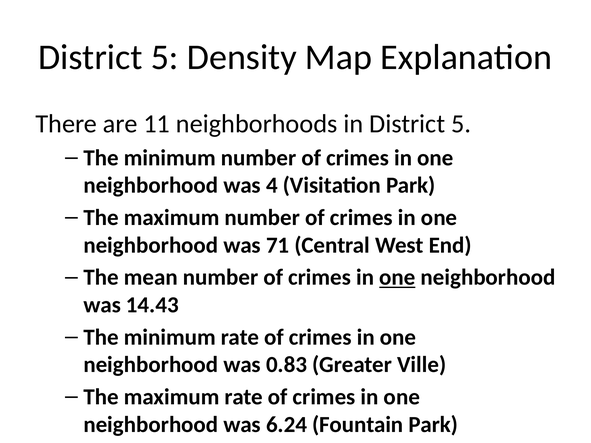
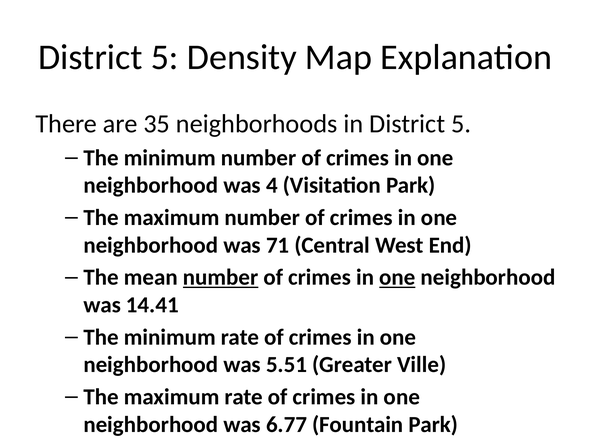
11: 11 -> 35 (157, 124)
number underline: none -> present (221, 278)
14.43: 14.43 -> 14.41 (152, 305)
0.83: 0.83 -> 5.51 (287, 365)
6.24: 6.24 -> 6.77 (287, 425)
